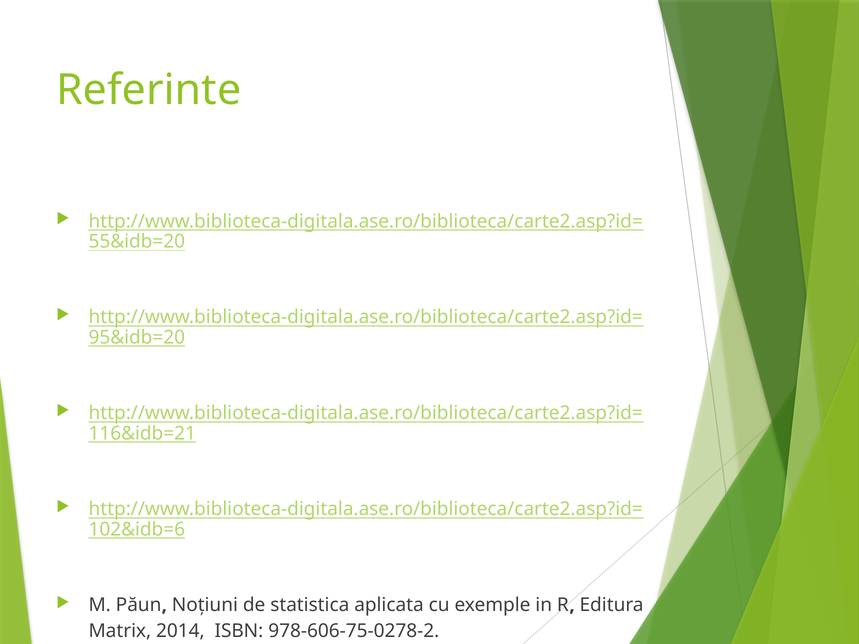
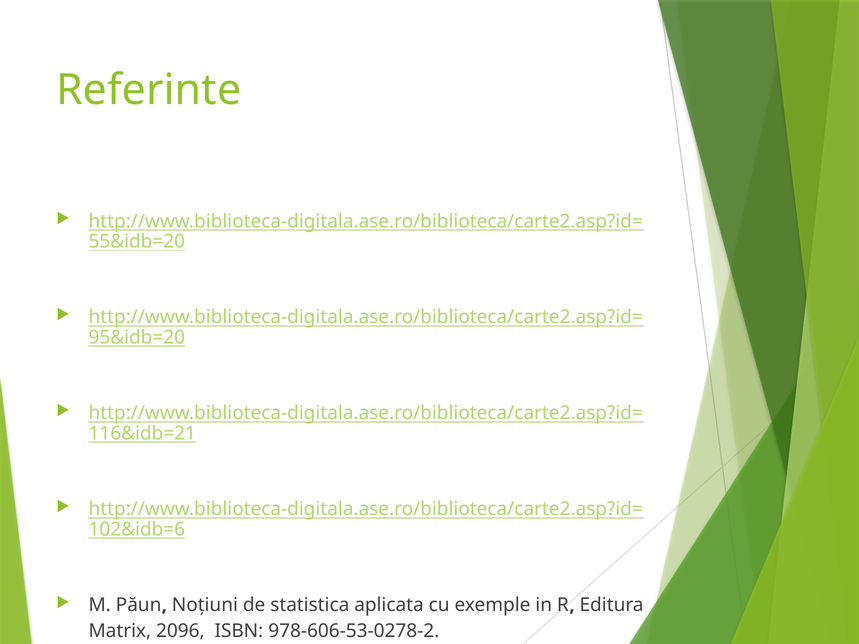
2014: 2014 -> 2096 (180, 631)
978-606-75-0278-2: 978-606-75-0278-2 -> 978-606-53-0278-2 (354, 631)
